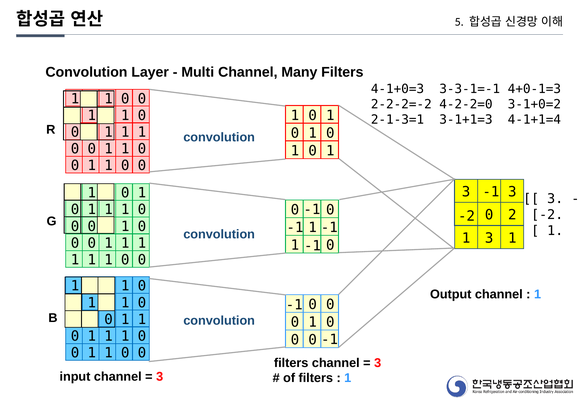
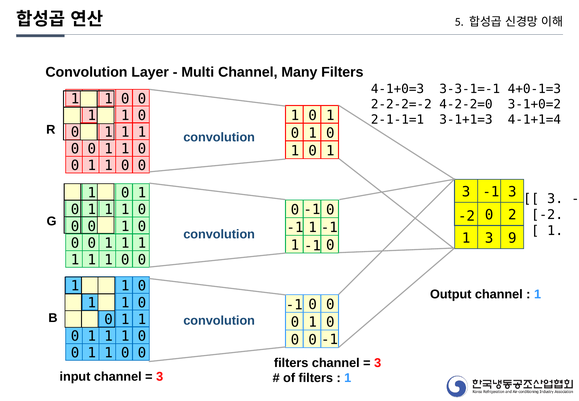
2-1-3=1: 2-1-3=1 -> 2-1-1=1 (397, 120)
1: 1 -> 9 (512, 238)
